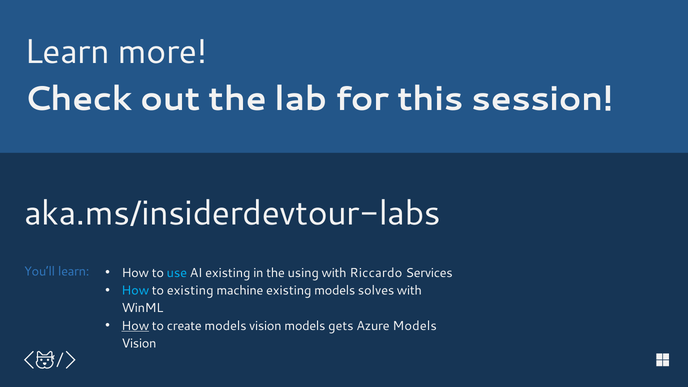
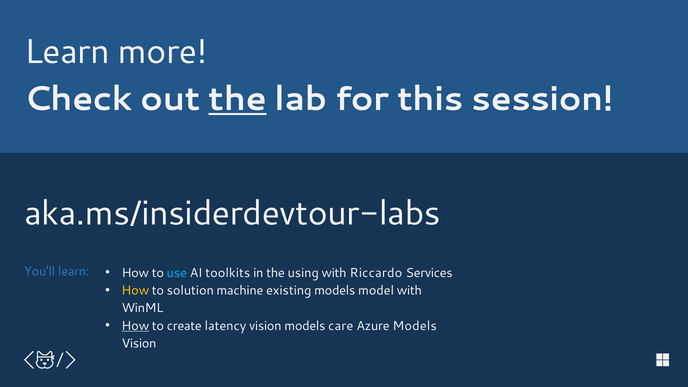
the underline: none -> present (238, 99)
AI existing: existing -> toolkits (228, 273)
How colour: light blue -> yellow (135, 291)
to existing: existing -> solution (190, 291)
solves: solves -> model (376, 291)
create models: models -> latency (225, 326)
gets: gets -> care (341, 326)
